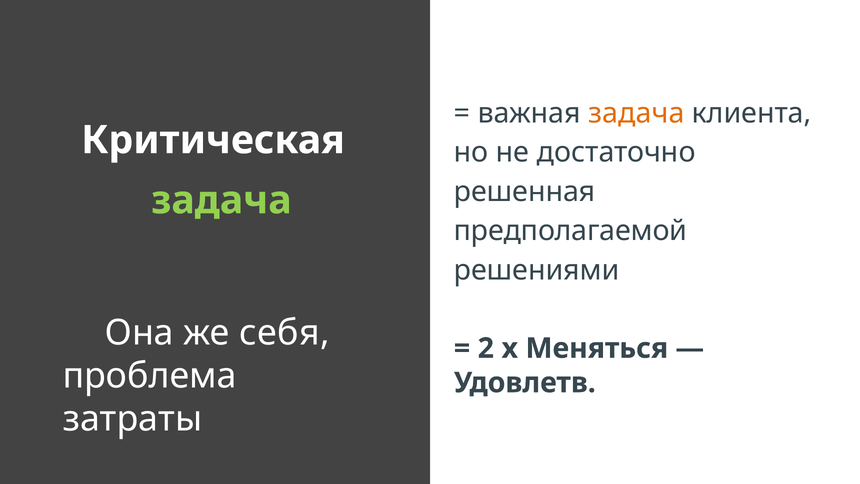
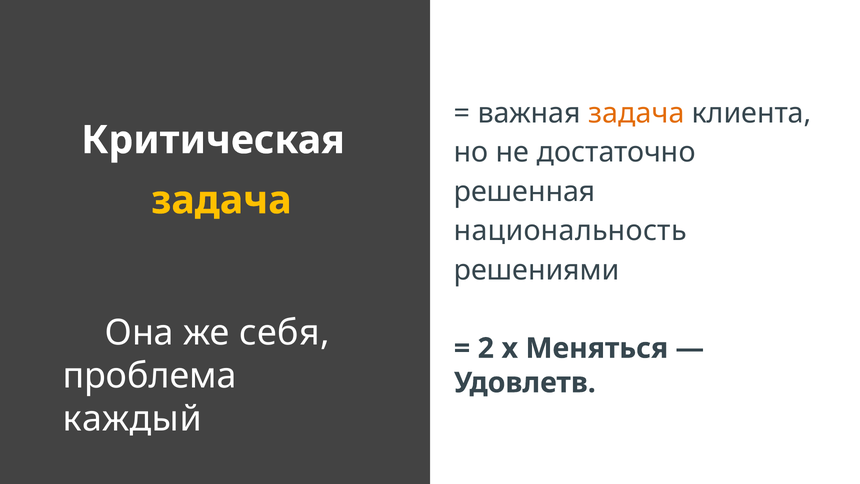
задача colour: light green -> yellow (221, 200)
предполагаемой: предполагаемой -> национальность (570, 231)
затраты: затраты -> каждый (132, 419)
